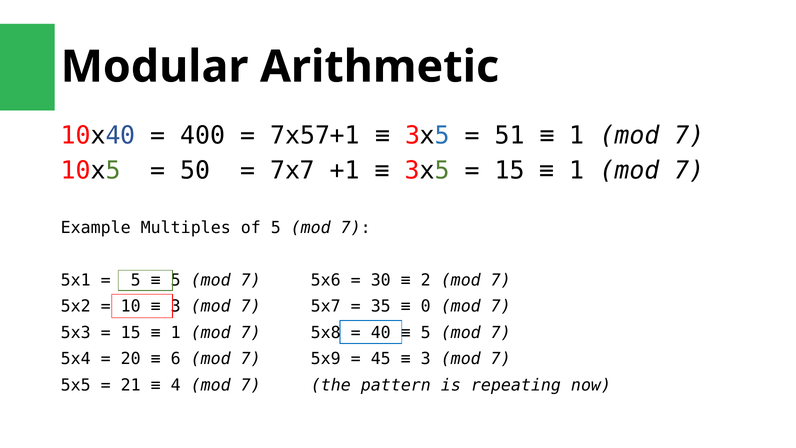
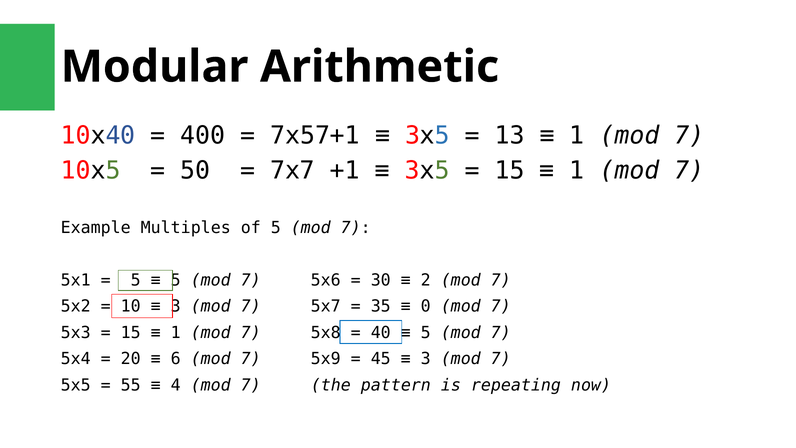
51: 51 -> 13 (510, 135)
21: 21 -> 55 (131, 385)
